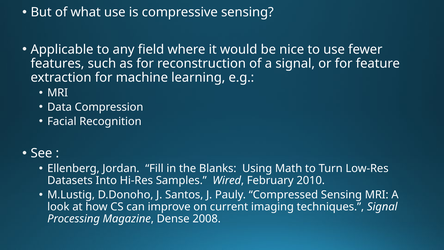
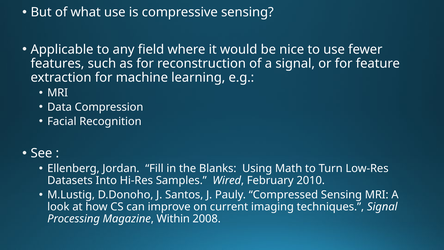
Dense: Dense -> Within (173, 219)
